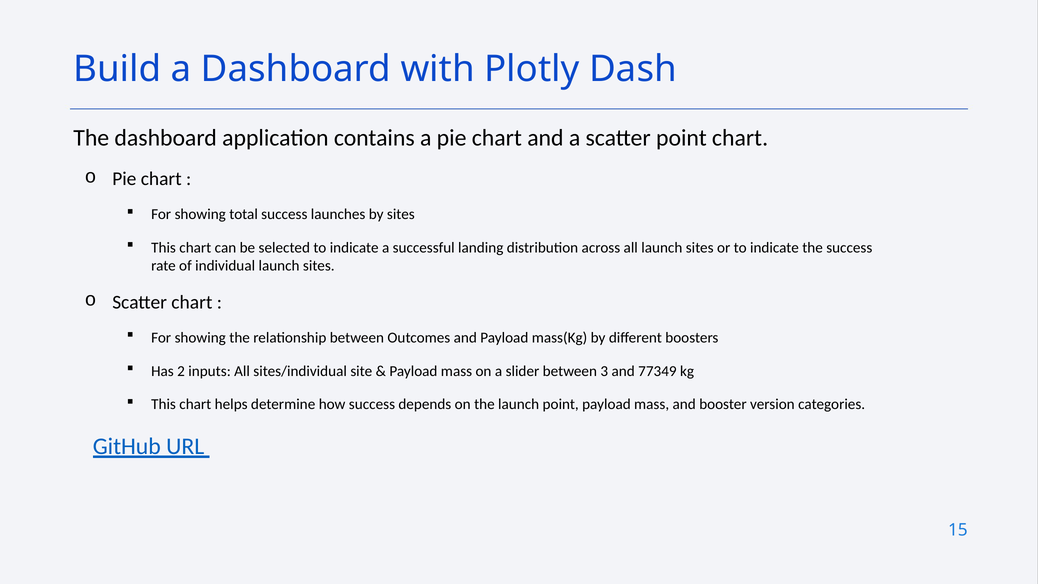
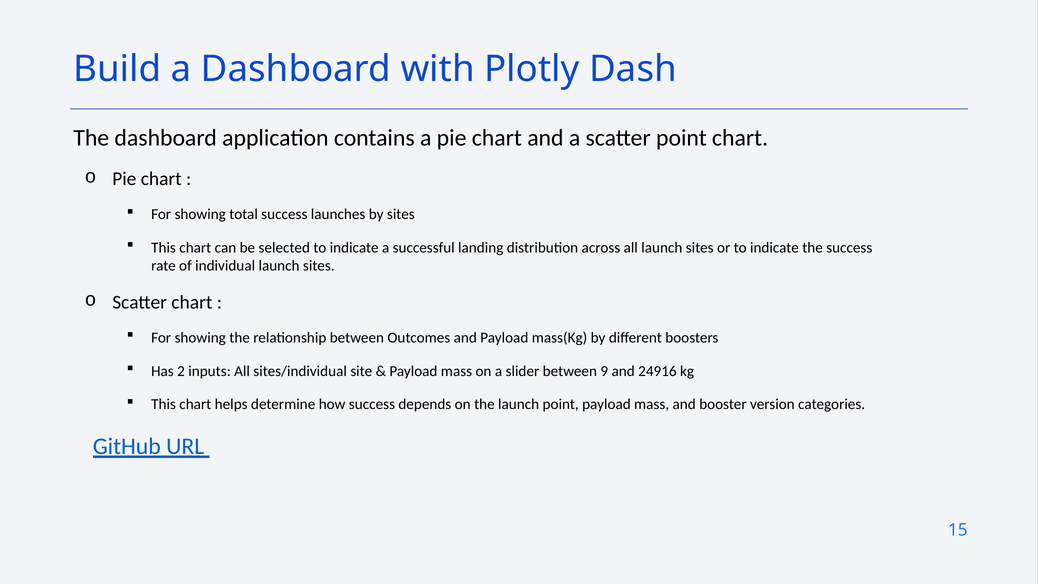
3: 3 -> 9 (604, 371)
77349: 77349 -> 24916 (657, 371)
